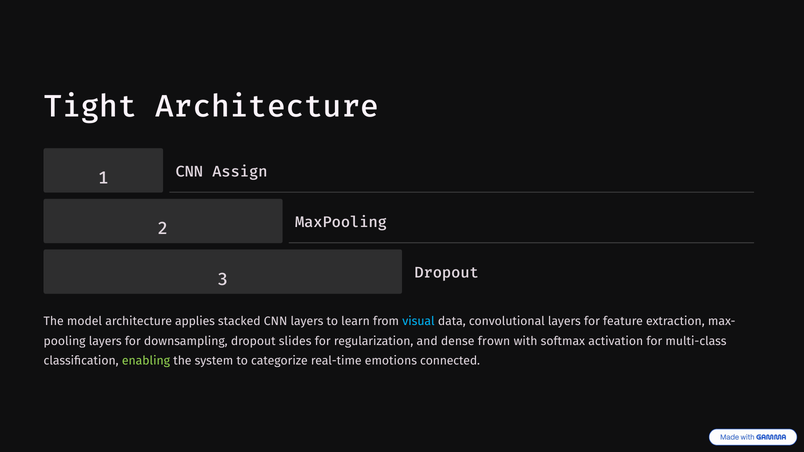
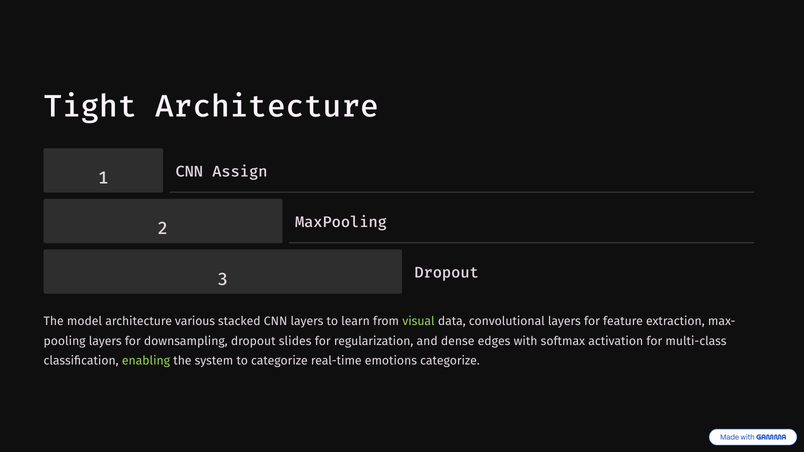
applies: applies -> various (195, 321)
visual colour: light blue -> light green (418, 321)
frown: frown -> edges (494, 341)
emotions connected: connected -> categorize (450, 361)
